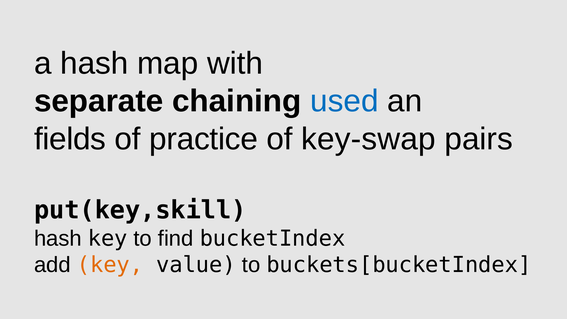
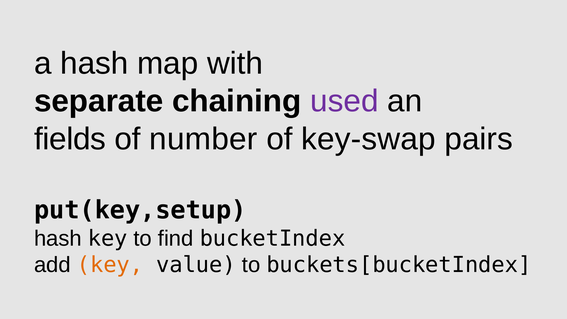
used colour: blue -> purple (344, 101)
practice: practice -> number (203, 139)
put(key,skill: put(key,skill -> put(key,setup (140, 210)
